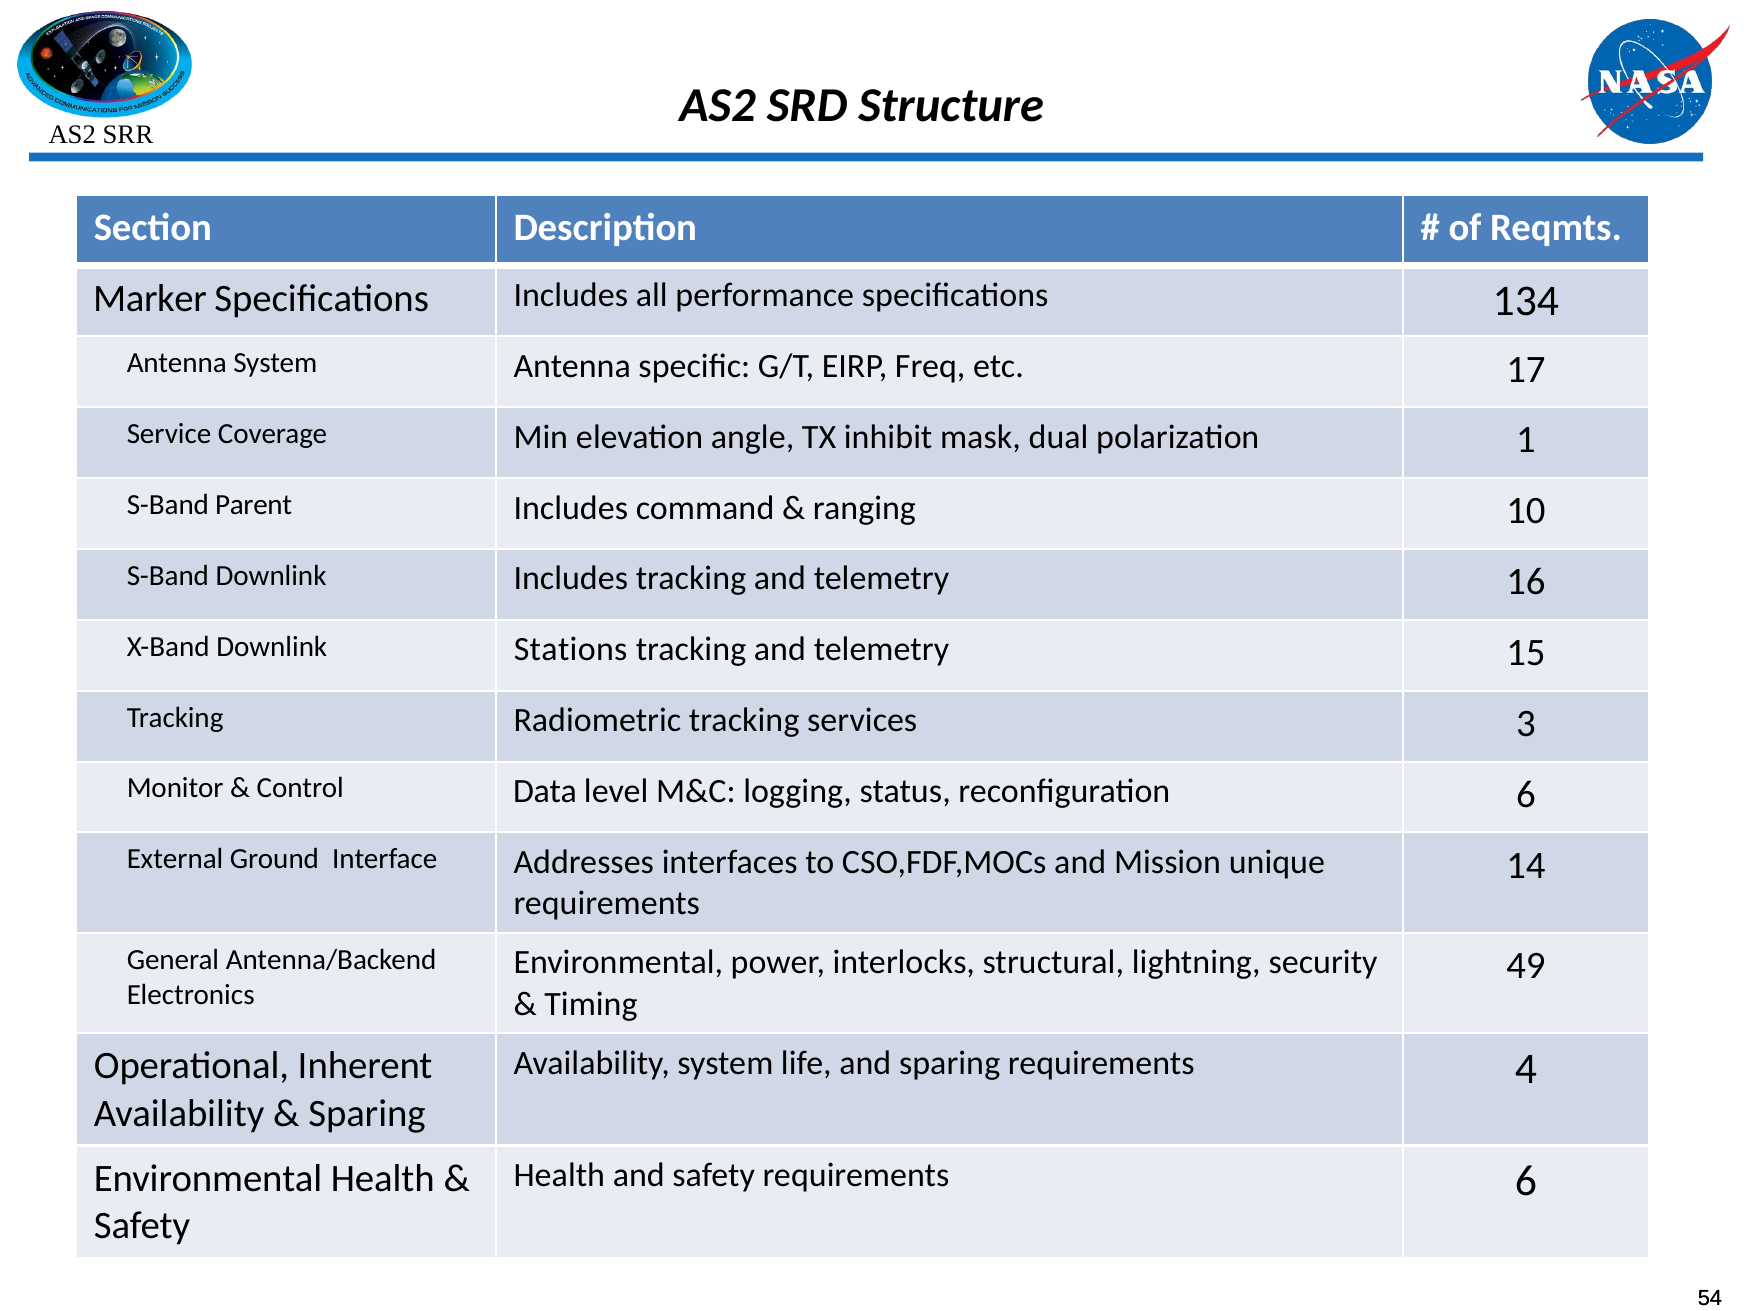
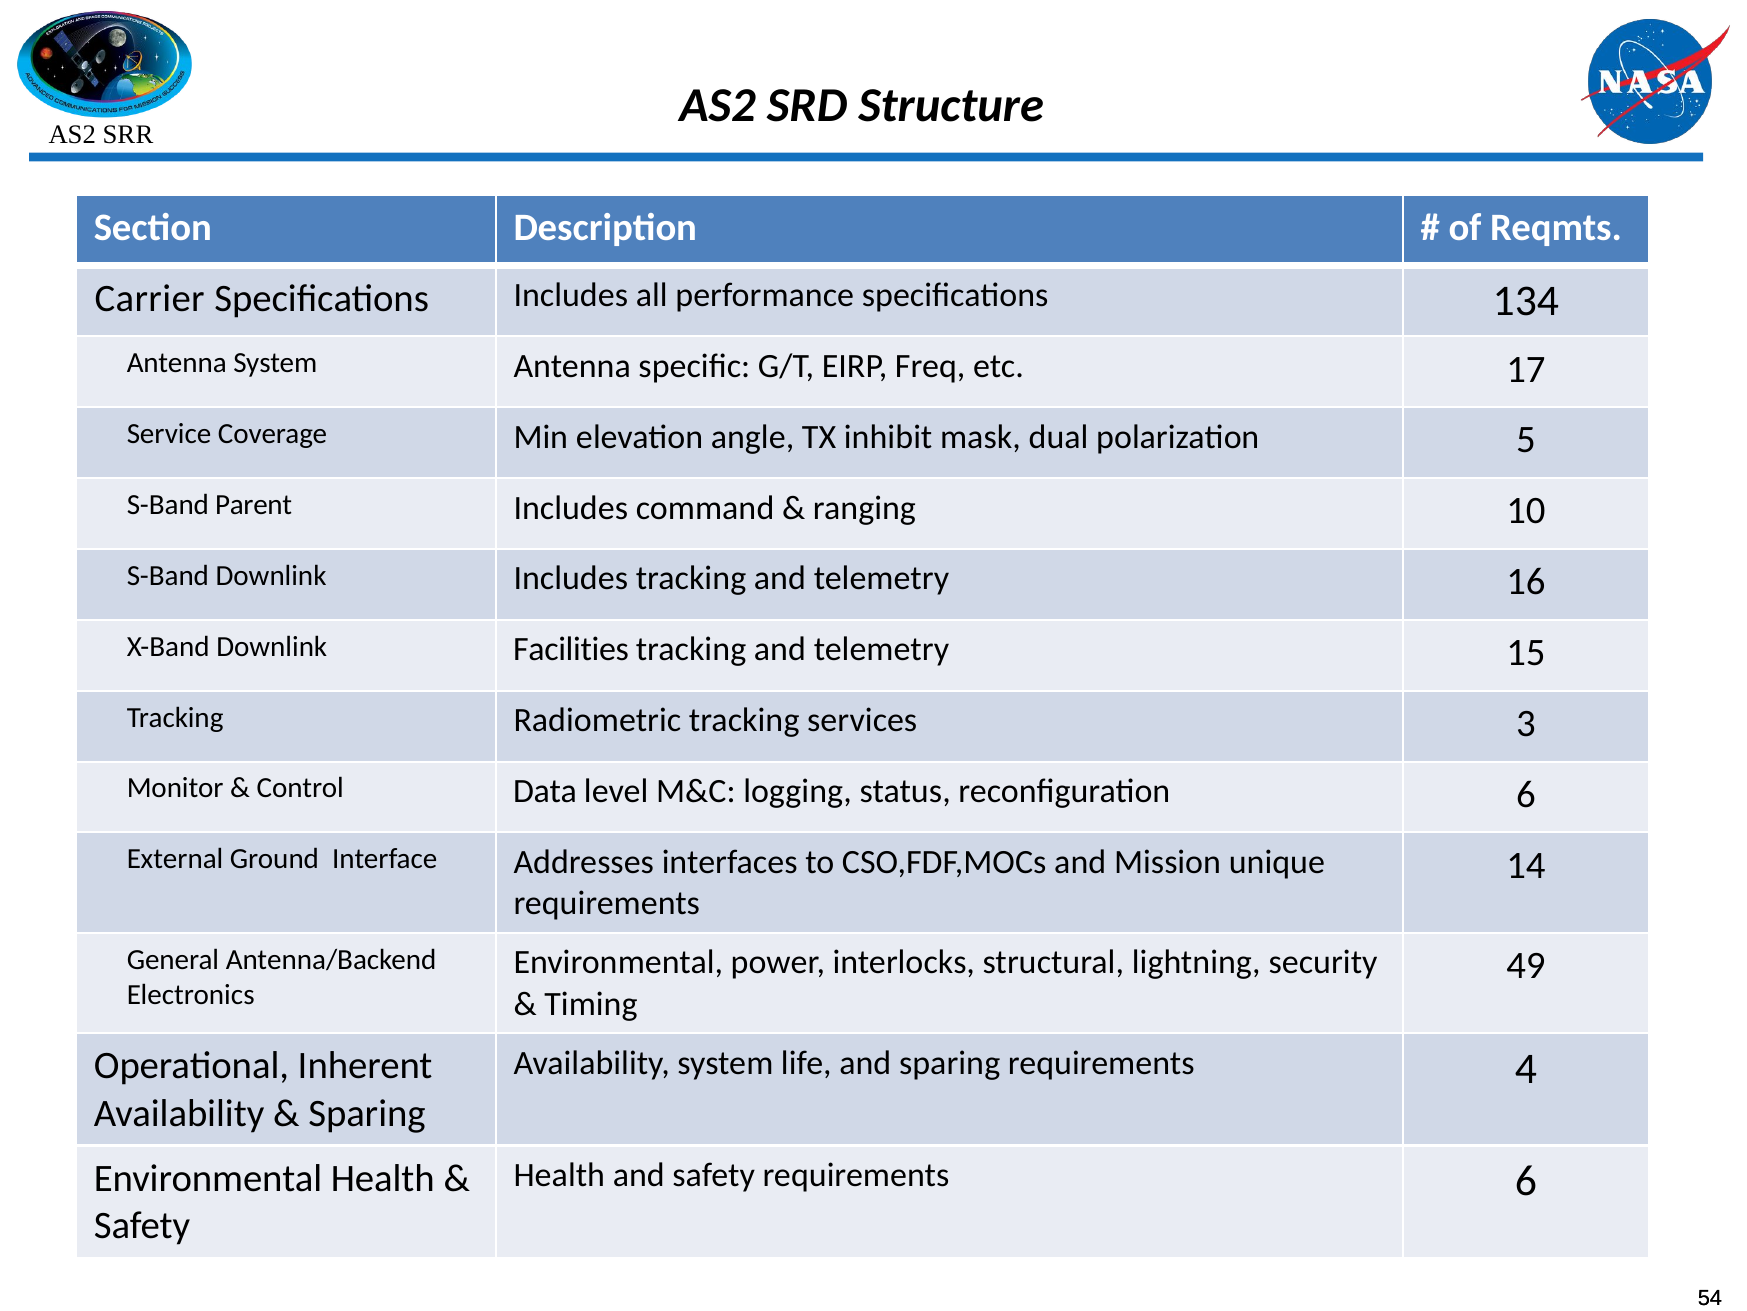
Marker: Marker -> Carrier (150, 298)
1: 1 -> 5 (1526, 440)
Stations: Stations -> Facilities (571, 649)
